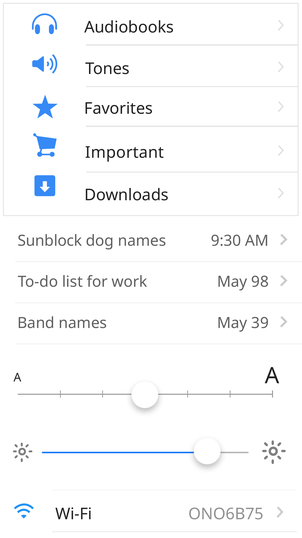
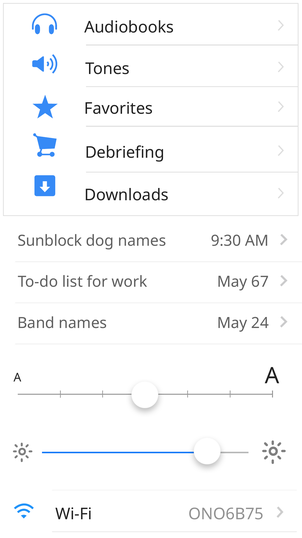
Important: Important -> Debriefing (125, 152)
98: 98 -> 67 (260, 281)
39: 39 -> 24 (260, 322)
